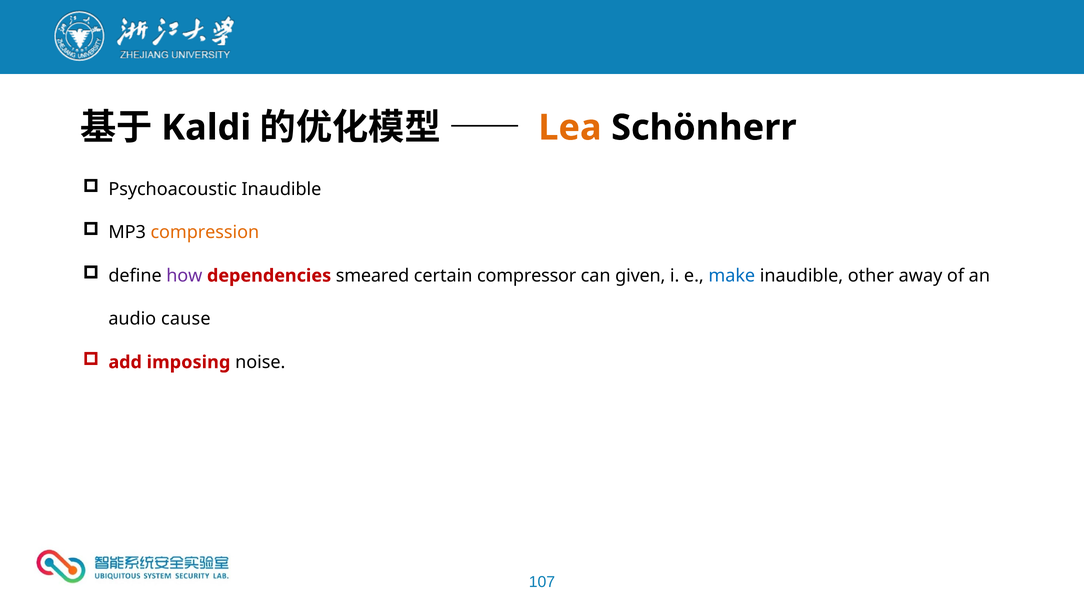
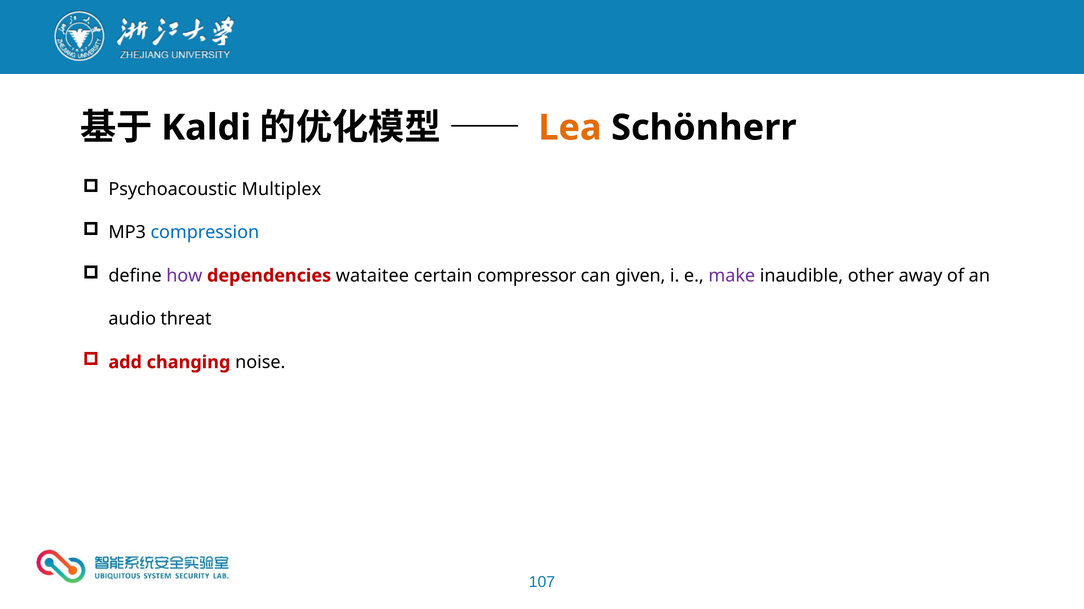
Psychoacoustic Inaudible: Inaudible -> Multiplex (281, 189)
compression colour: orange -> blue (205, 233)
smeared: smeared -> wataitee (372, 276)
make colour: blue -> purple (732, 276)
cause: cause -> threat (186, 319)
imposing: imposing -> changing (188, 363)
